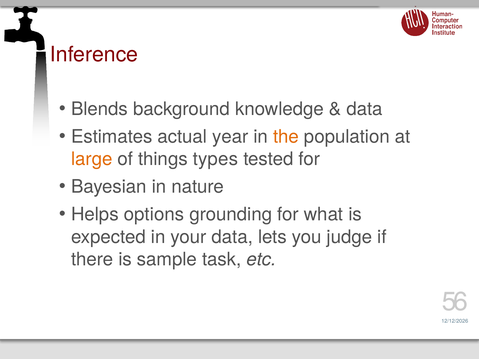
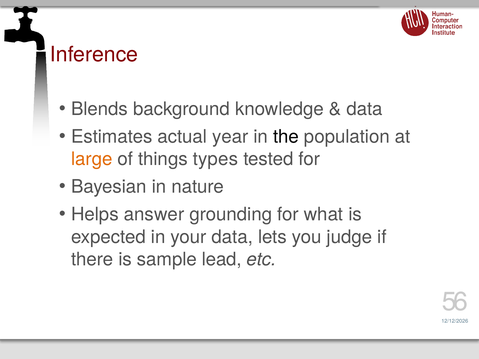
the colour: orange -> black (286, 137)
options: options -> answer (154, 215)
task: task -> lead (222, 259)
